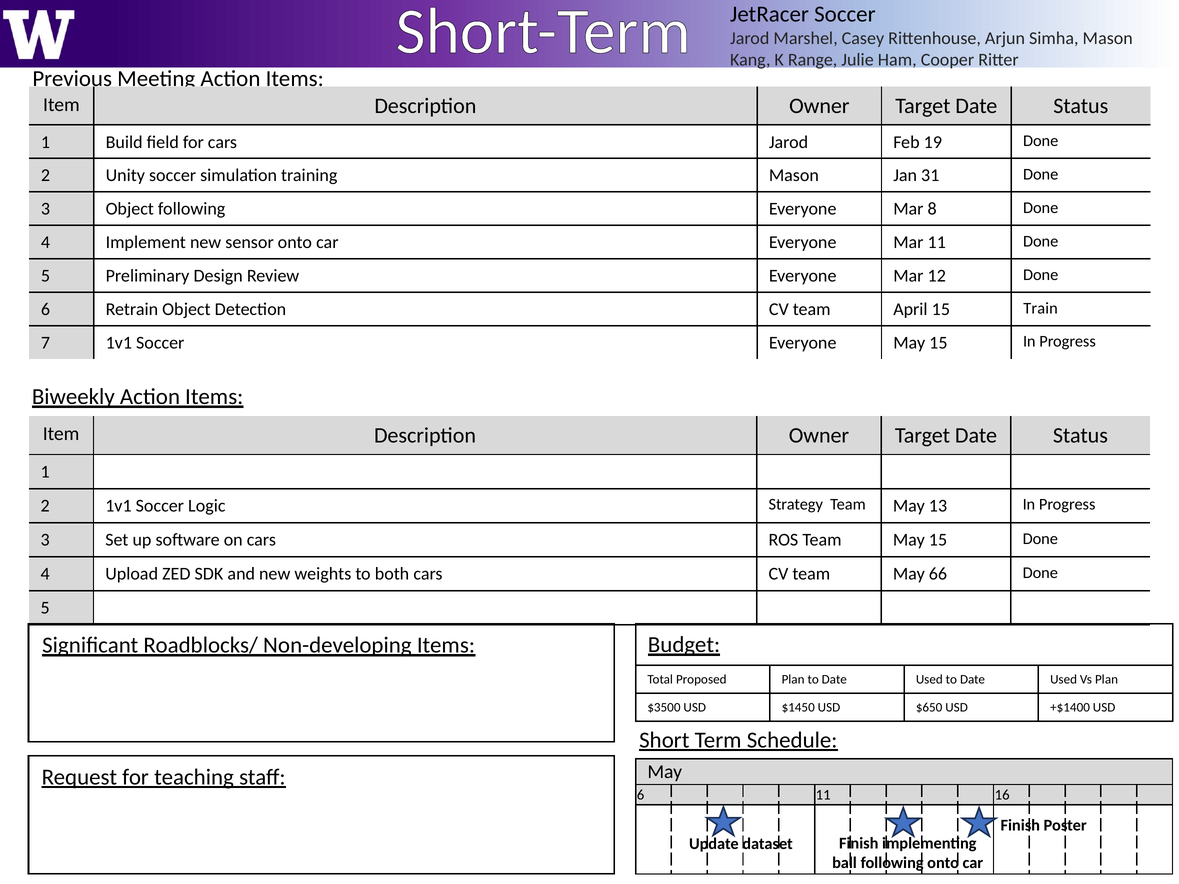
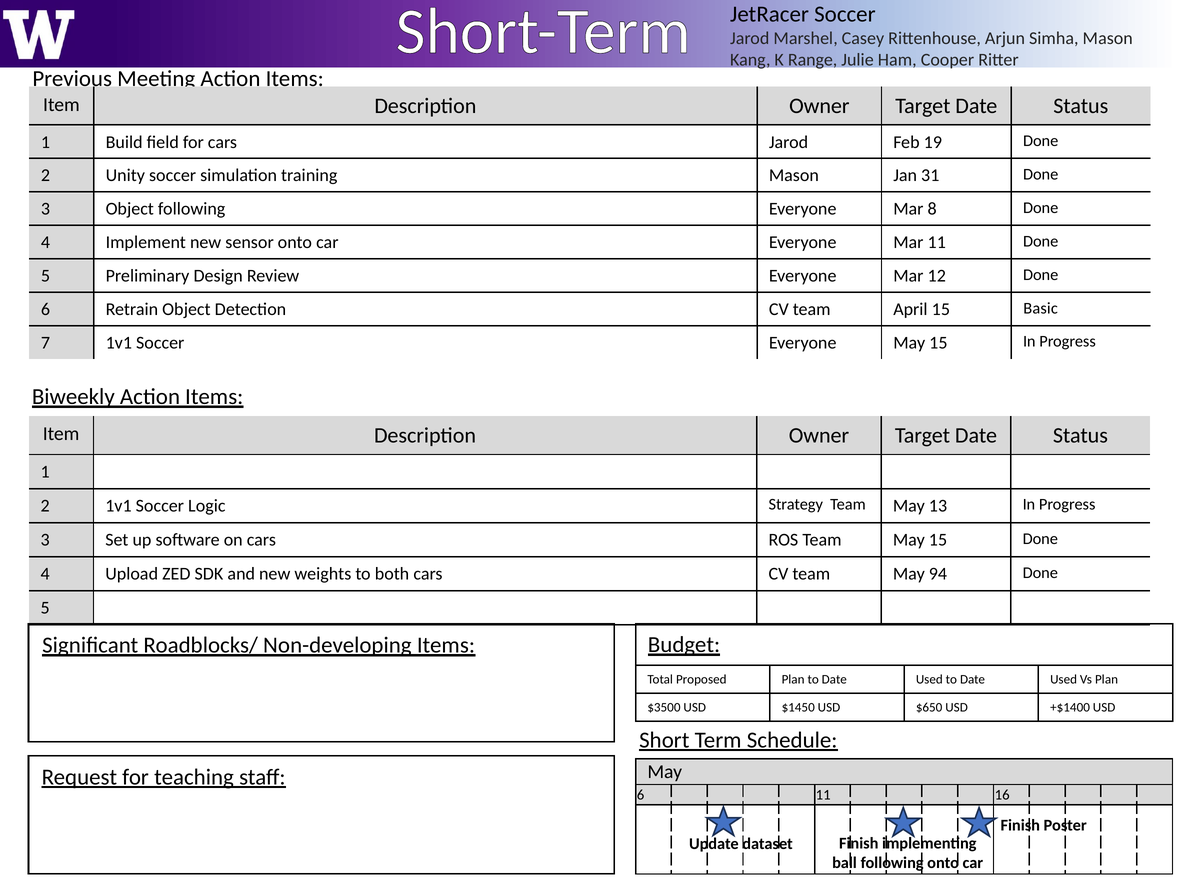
Train: Train -> Basic (1041, 308)
66: 66 -> 94 (938, 574)
